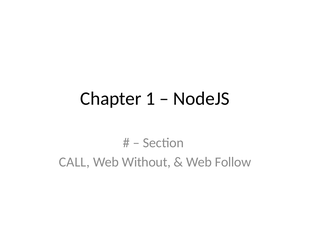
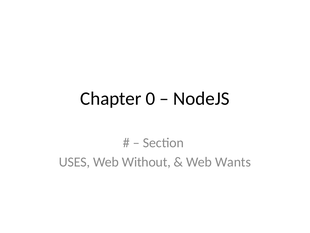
1: 1 -> 0 (150, 98)
CALL: CALL -> USES (75, 162)
Follow: Follow -> Wants (233, 162)
